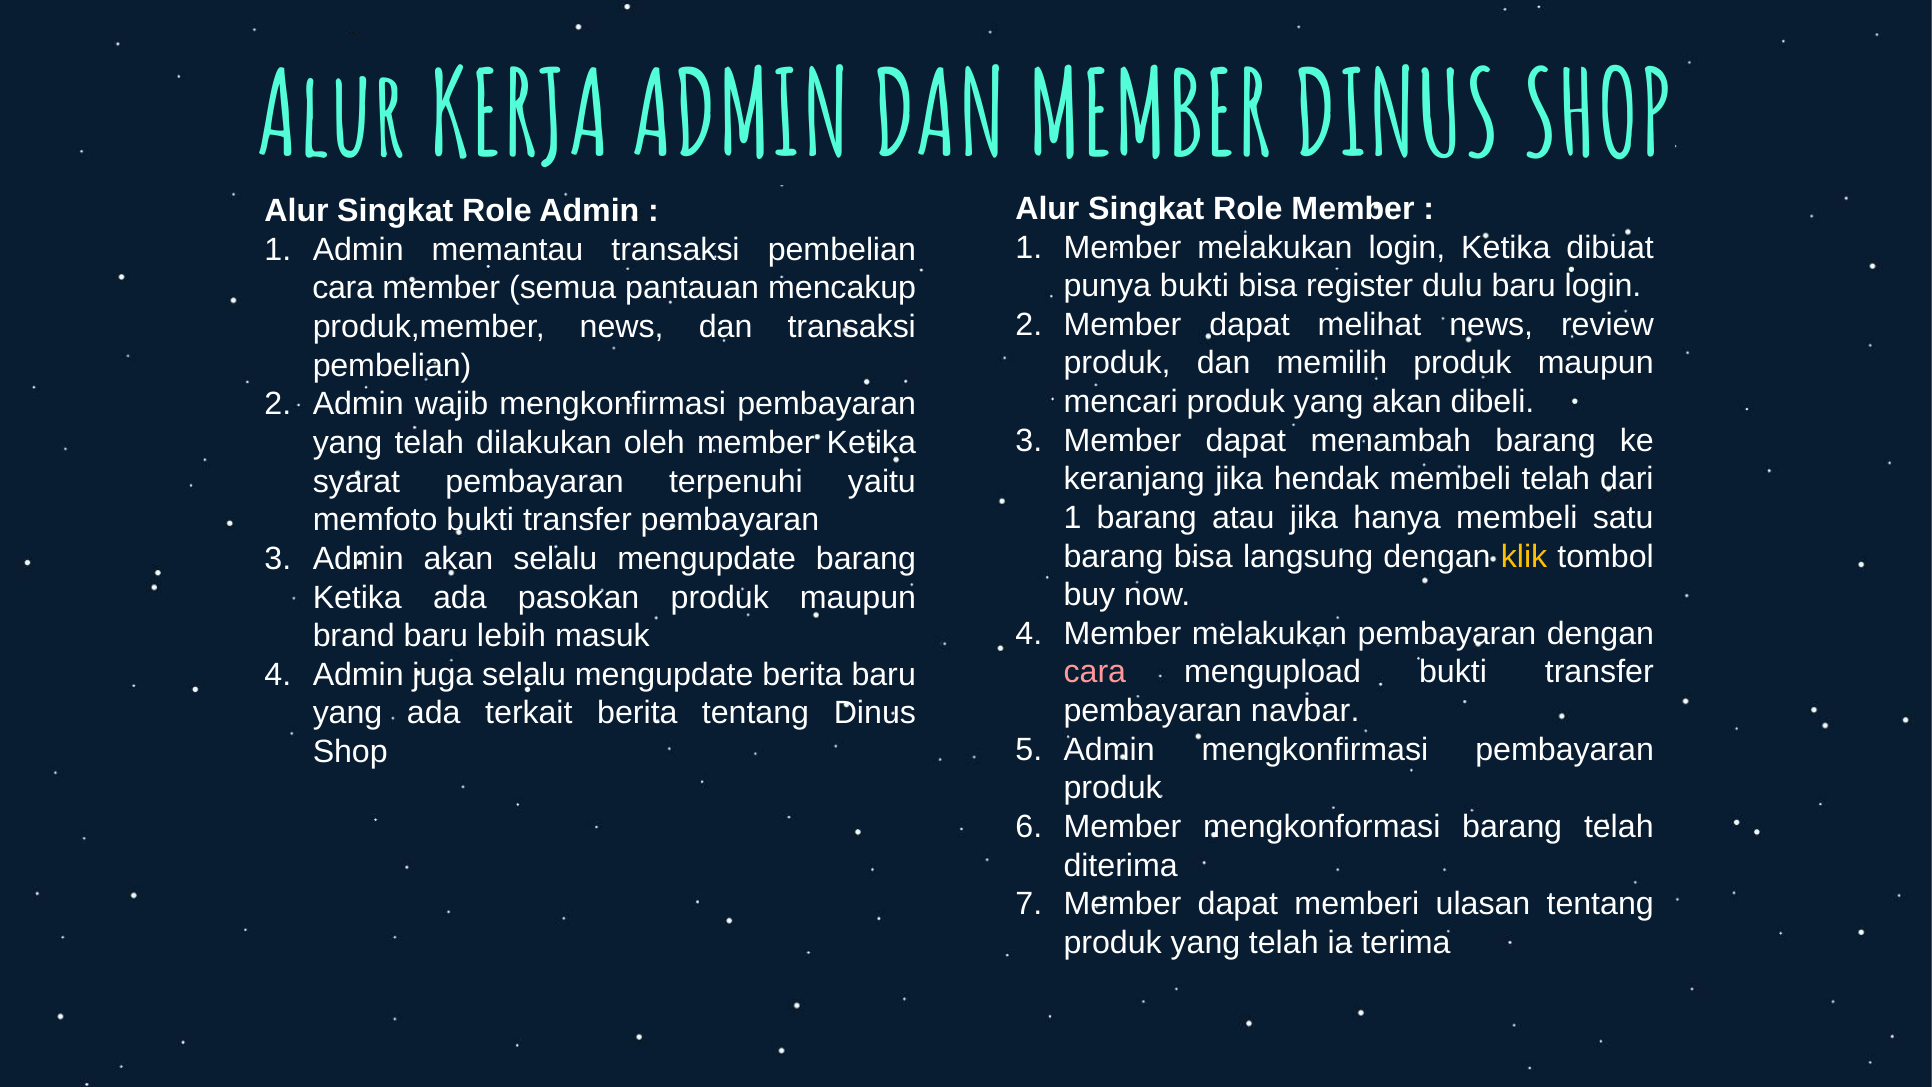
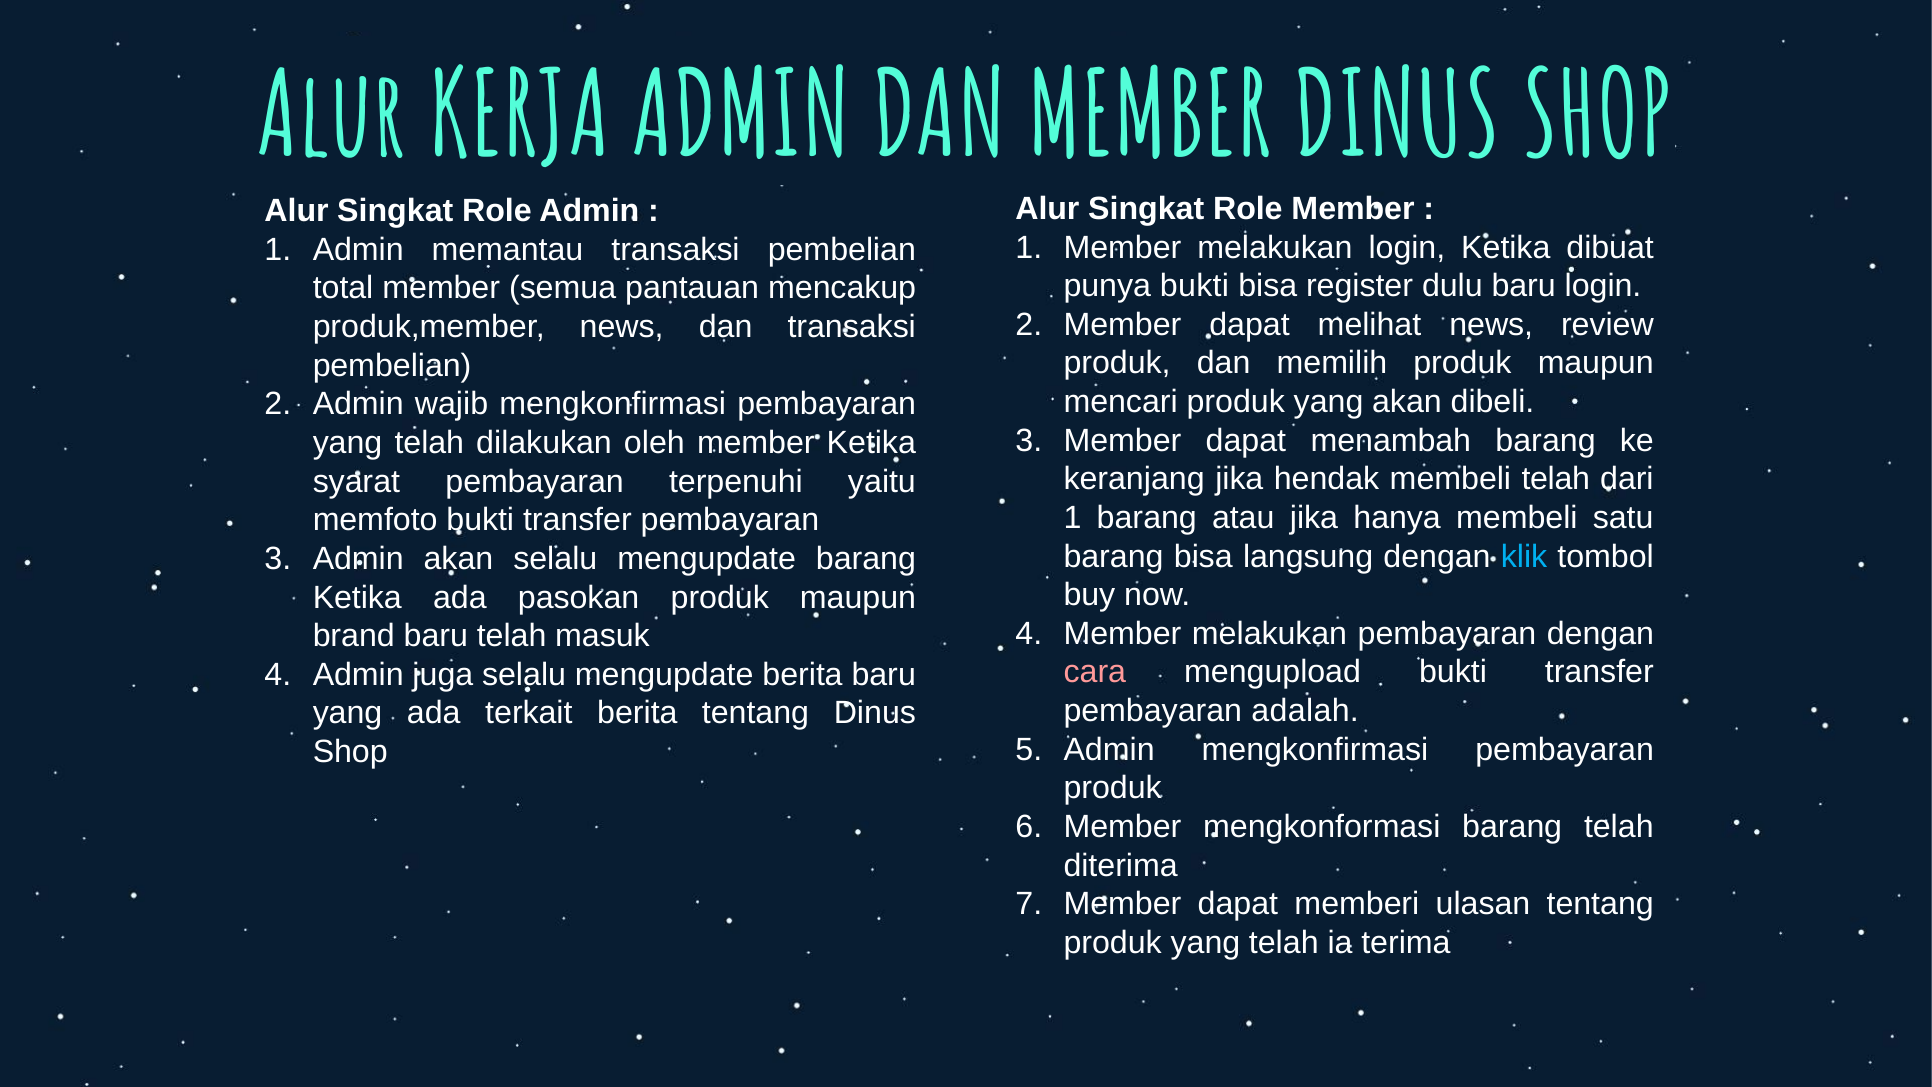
cara: cara -> total (343, 288)
klik colour: yellow -> light blue (1524, 556)
baru lebih: lebih -> telah (512, 636)
navbar: navbar -> adalah (1305, 711)
